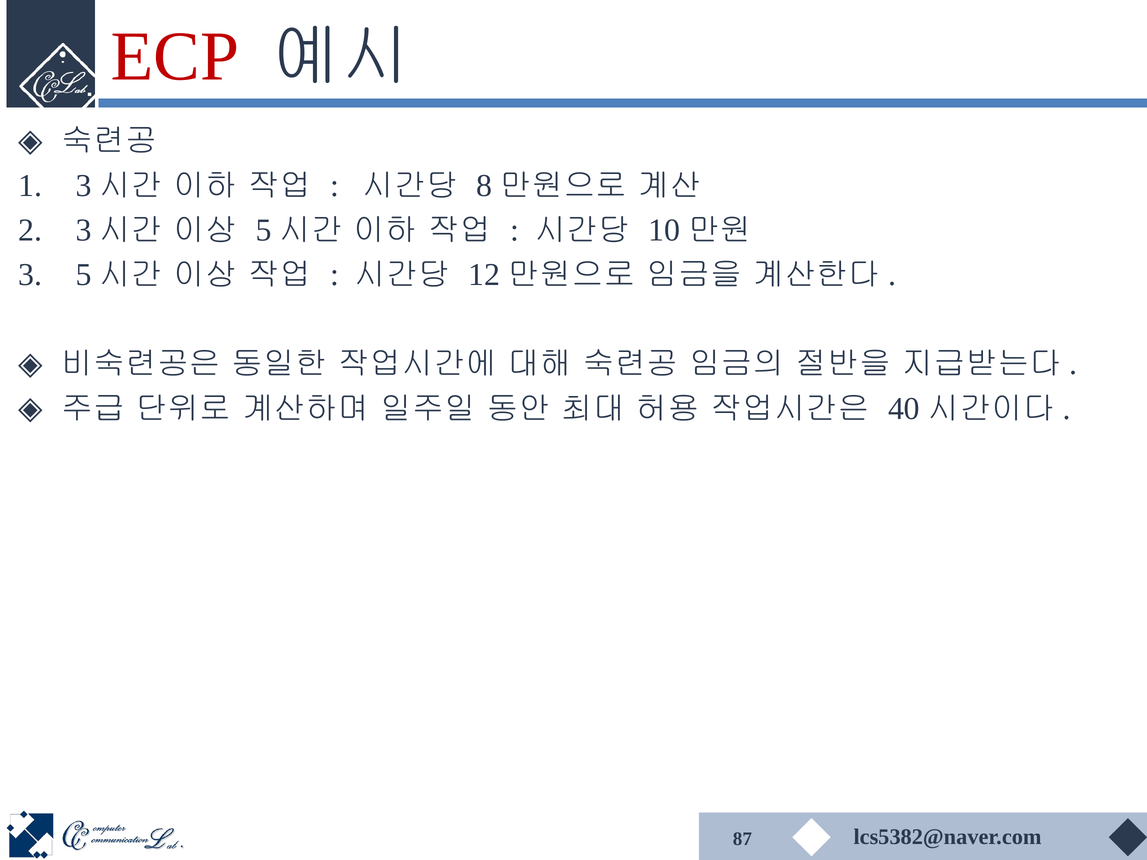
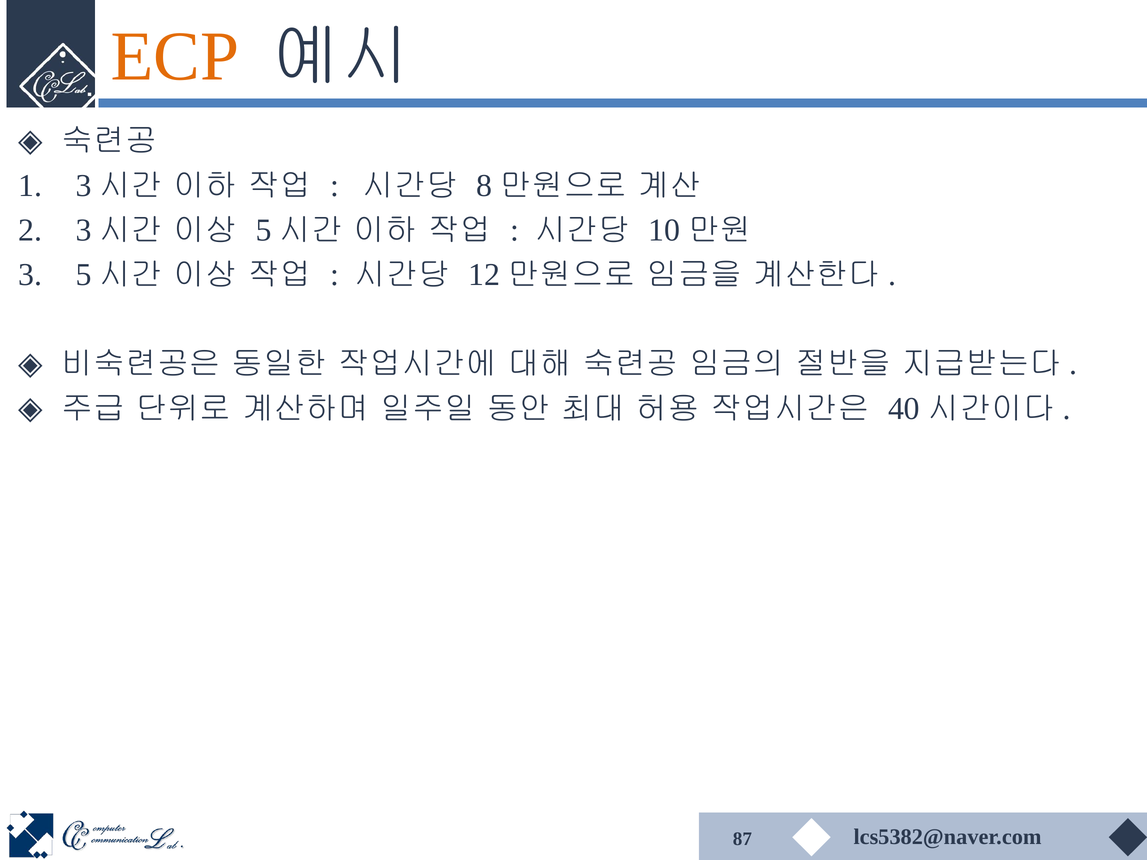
ECP colour: red -> orange (175, 57)
